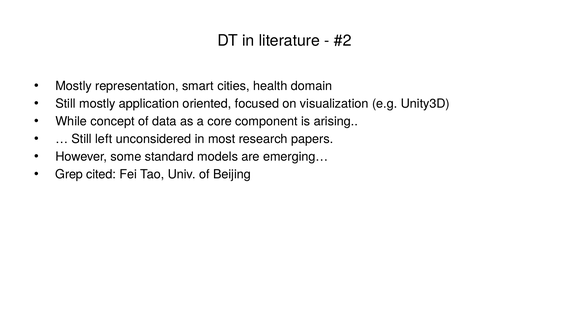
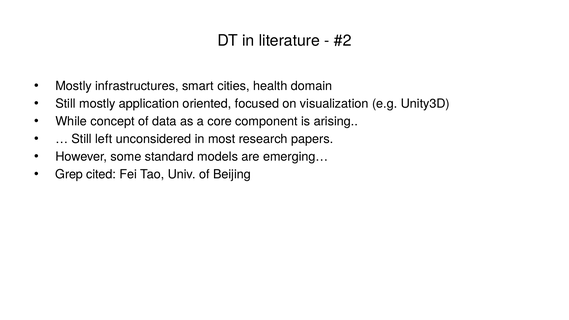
representation: representation -> infrastructures (137, 86)
